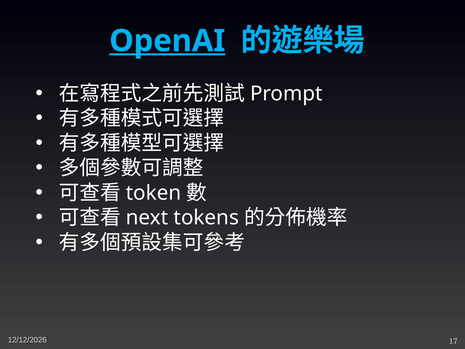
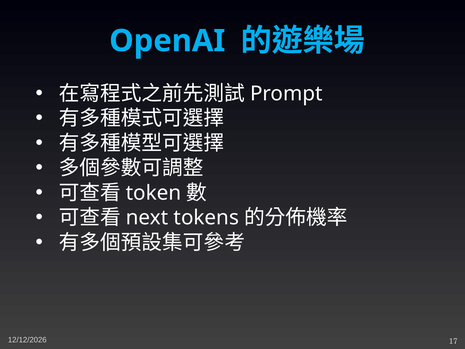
OpenAI underline: present -> none (167, 41)
